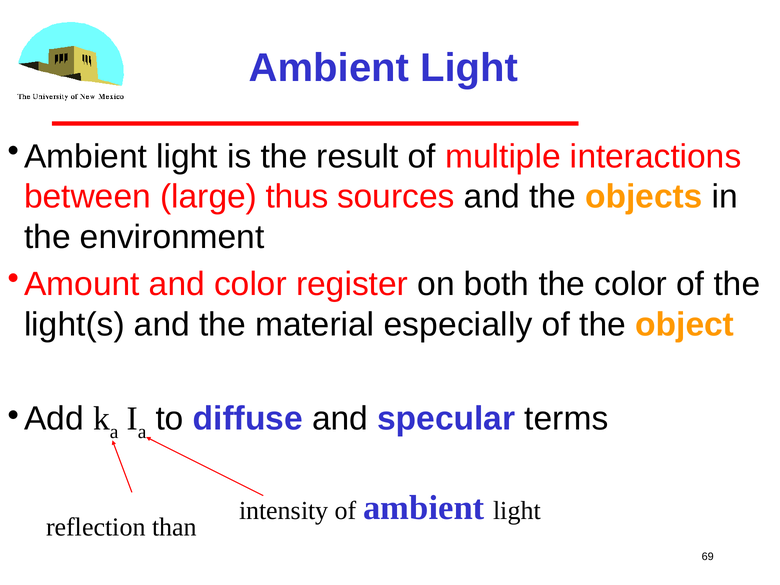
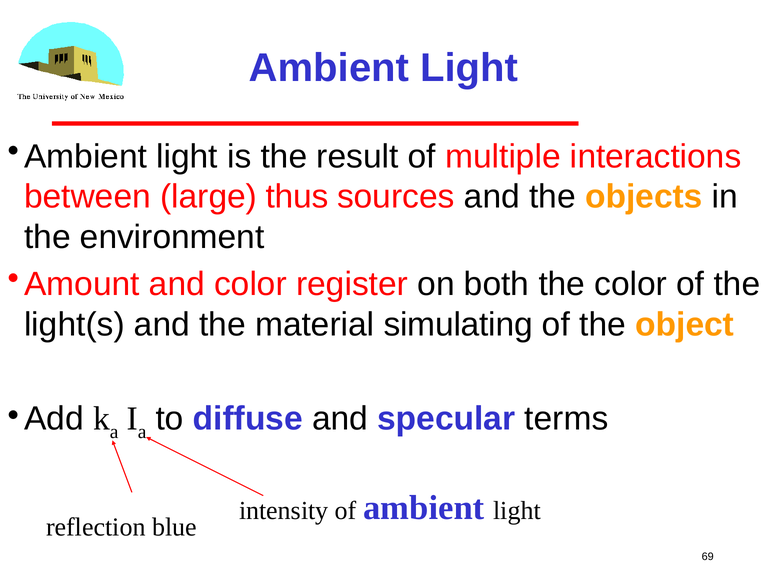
especially: especially -> simulating (458, 324)
than: than -> blue (174, 527)
